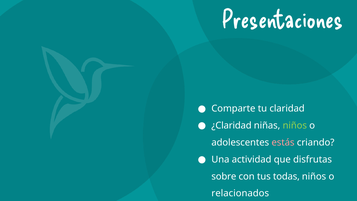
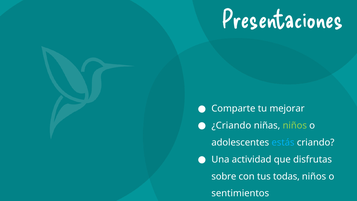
claridad: claridad -> mejorar (287, 108)
¿Claridad: ¿Claridad -> ¿Criando (231, 125)
estás colour: pink -> light blue (283, 142)
relacionados: relacionados -> sentimientos (240, 193)
